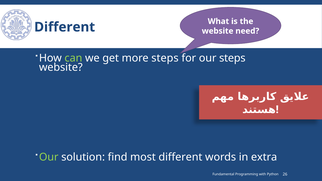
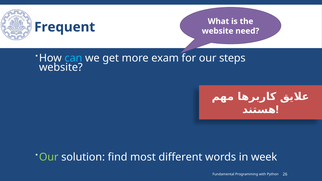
Different: Different -> Frequent (65, 27)
can colour: light green -> light blue (73, 58)
more steps: steps -> exam (165, 58)
extra: extra -> week (264, 157)
